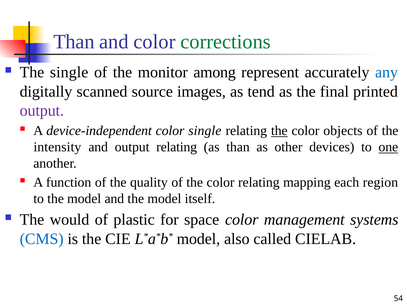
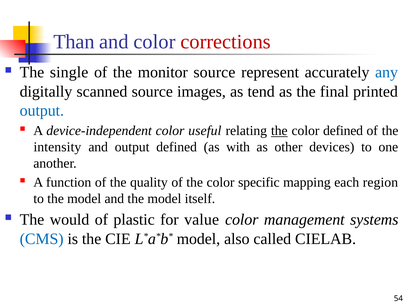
corrections colour: green -> red (226, 42)
monitor among: among -> source (214, 72)
output colour: purple -> blue (42, 110)
color single: single -> useful (205, 130)
color objects: objects -> defined (343, 130)
output relating: relating -> defined (177, 147)
as than: than -> with (238, 147)
one underline: present -> none (388, 147)
color relating: relating -> specific (259, 182)
space: space -> value (202, 219)
